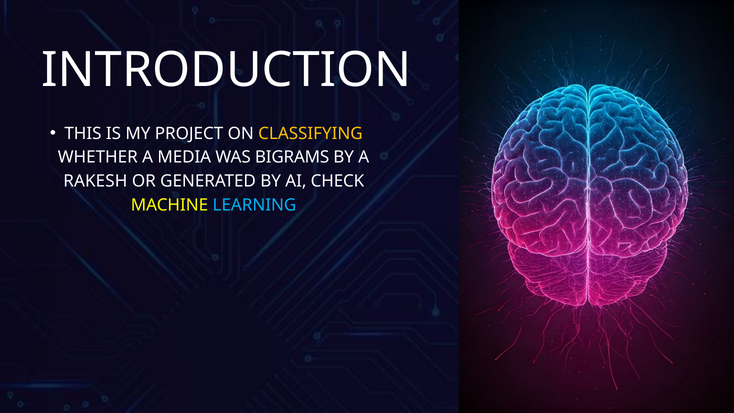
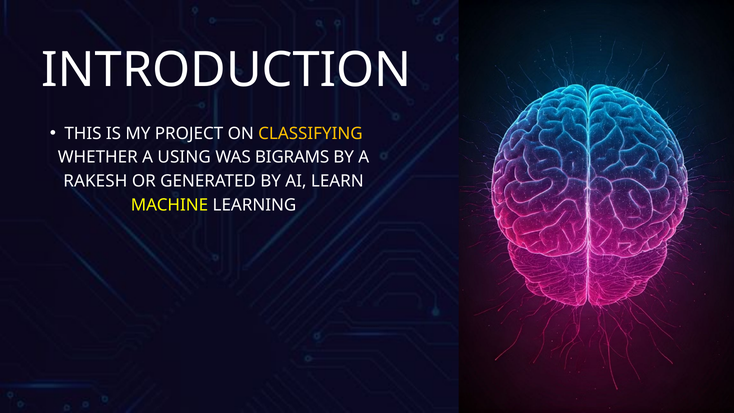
MEDIA: MEDIA -> USING (184, 157)
CHECK: CHECK -> LEARN (337, 181)
LEARNING colour: light blue -> white (255, 205)
